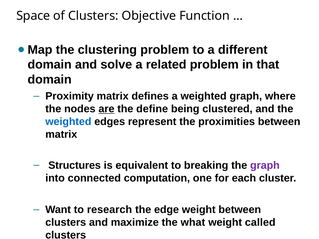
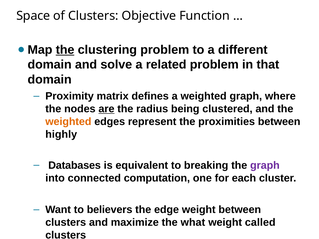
the underline: none -> present (65, 50)
define: define -> radius (152, 109)
weighted colour: blue -> orange (68, 122)
matrix: matrix -> highly (61, 135)
Structures: Structures -> Databases (75, 165)
research: research -> believers (110, 210)
